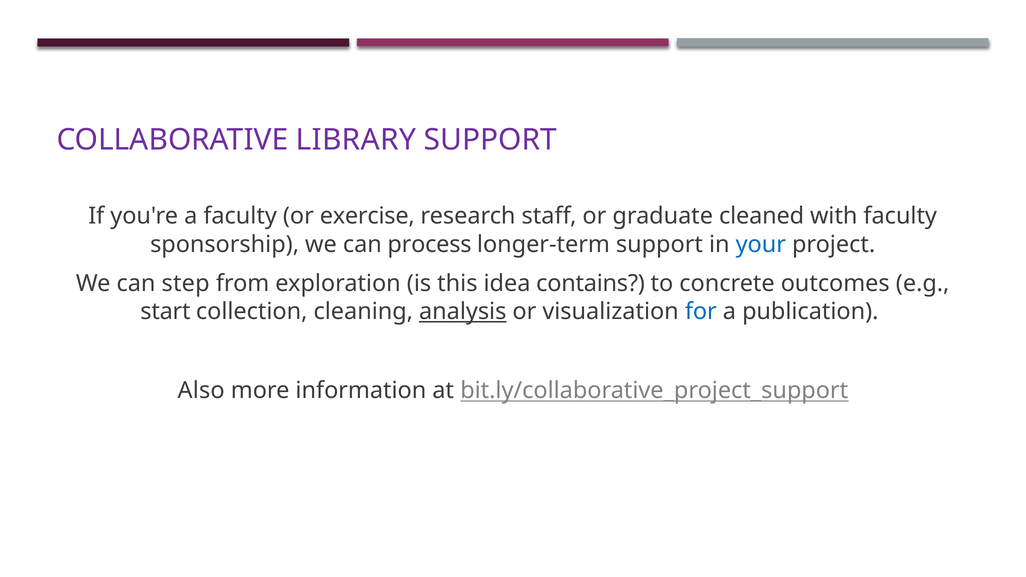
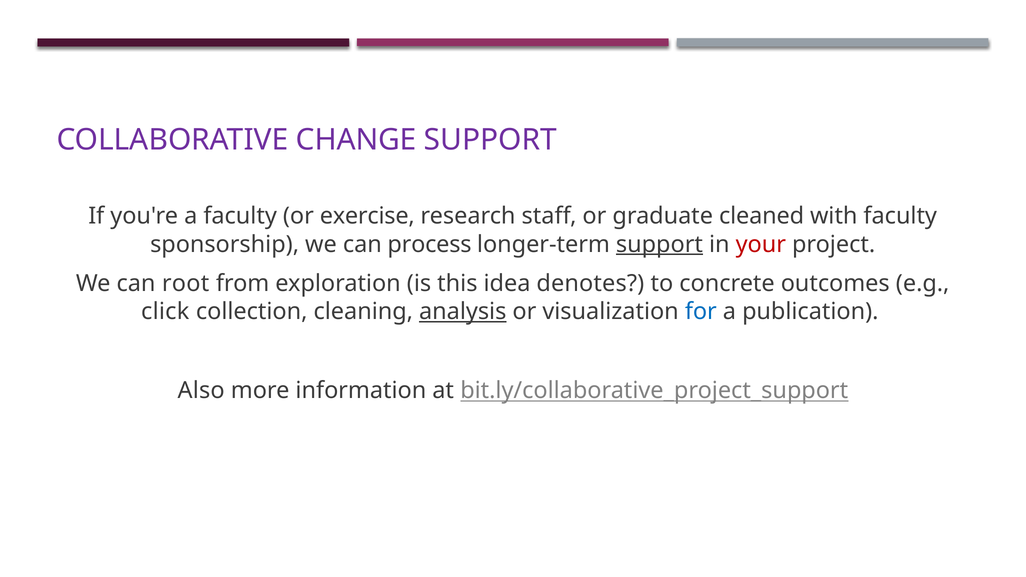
LIBRARY: LIBRARY -> CHANGE (356, 140)
support underline: none -> present (659, 244)
your colour: blue -> red (761, 244)
step: step -> root (186, 284)
contains: contains -> denotes (590, 284)
start: start -> click (165, 312)
